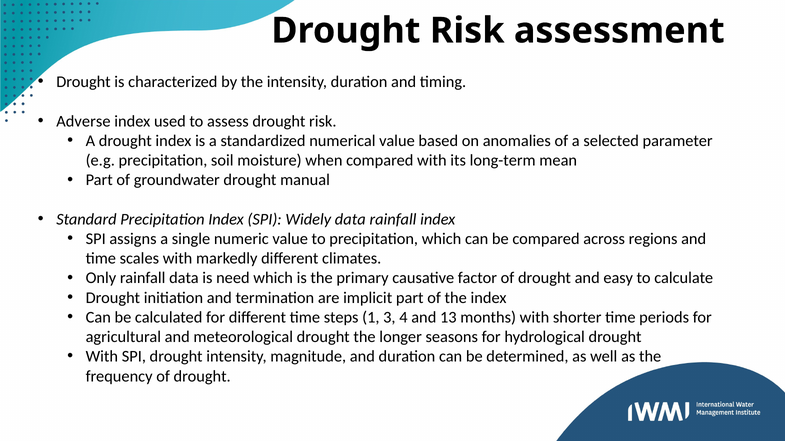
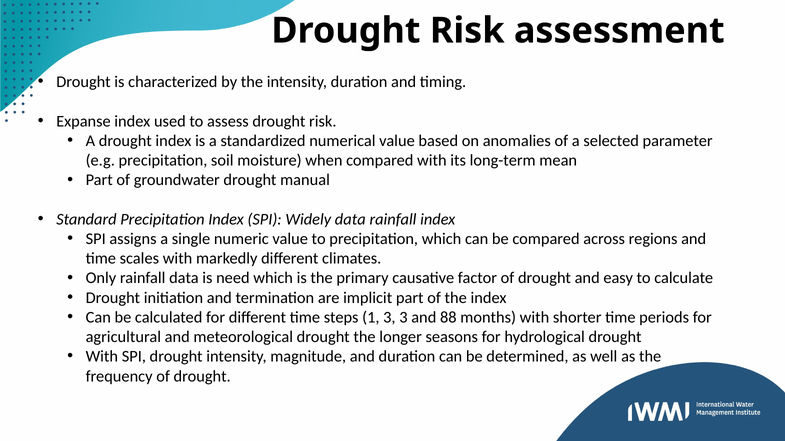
Adverse: Adverse -> Expanse (83, 121)
3 4: 4 -> 3 (403, 318)
13: 13 -> 88 (448, 318)
